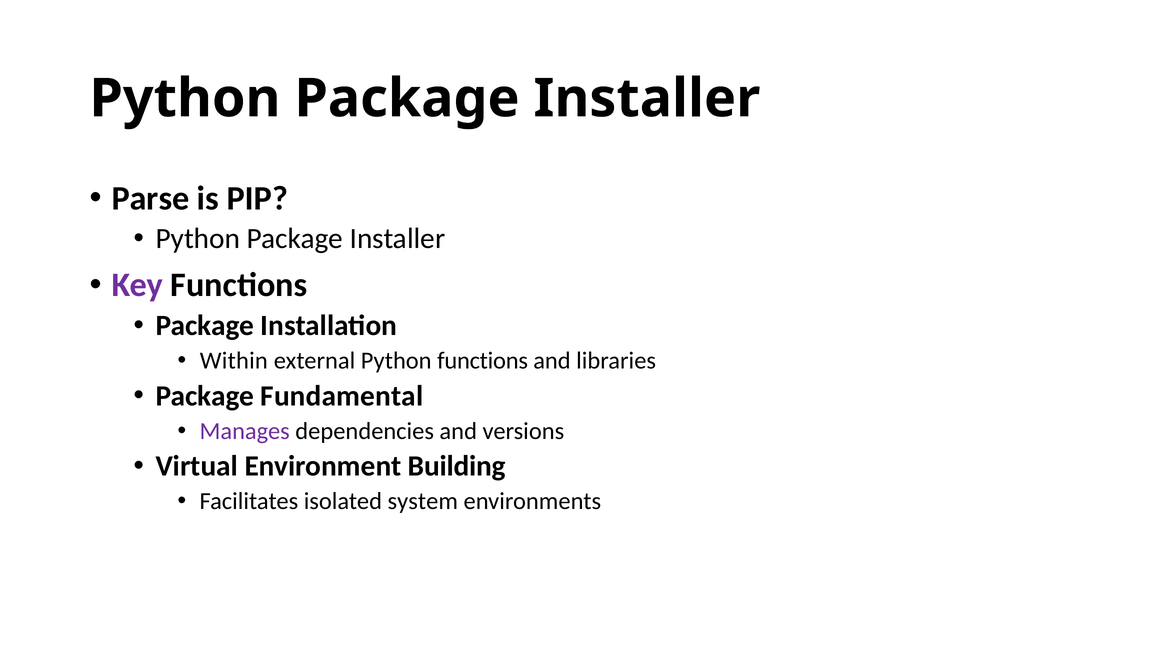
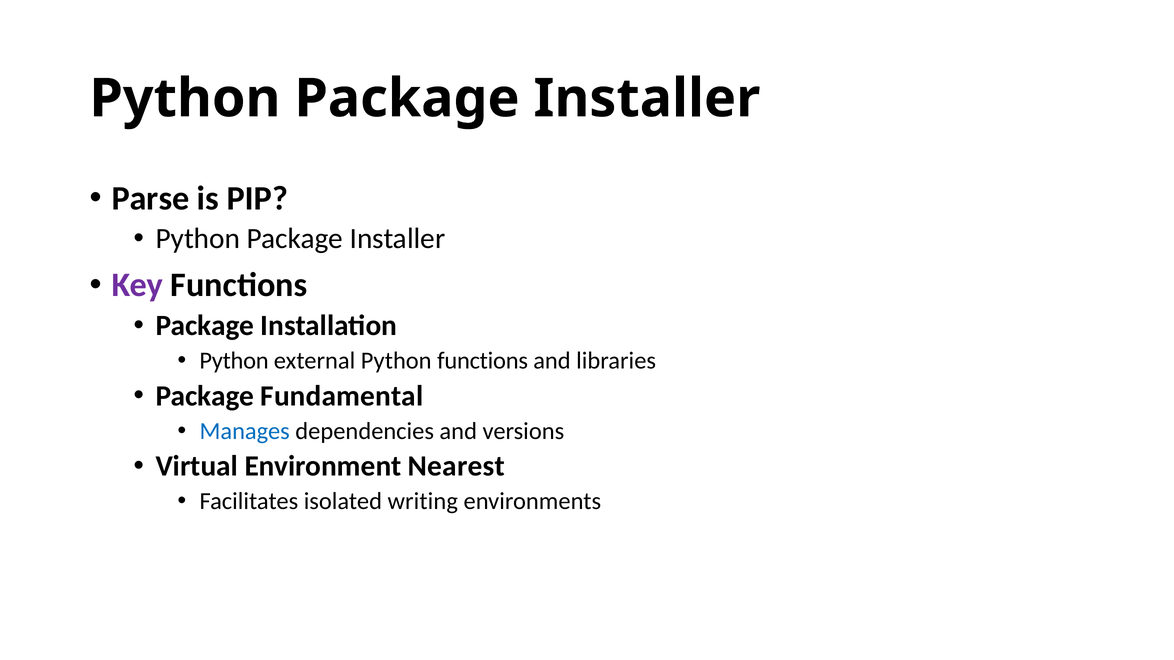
Within: Within -> Python (234, 361)
Manages colour: purple -> blue (245, 431)
Building: Building -> Nearest (456, 467)
system: system -> writing (423, 502)
